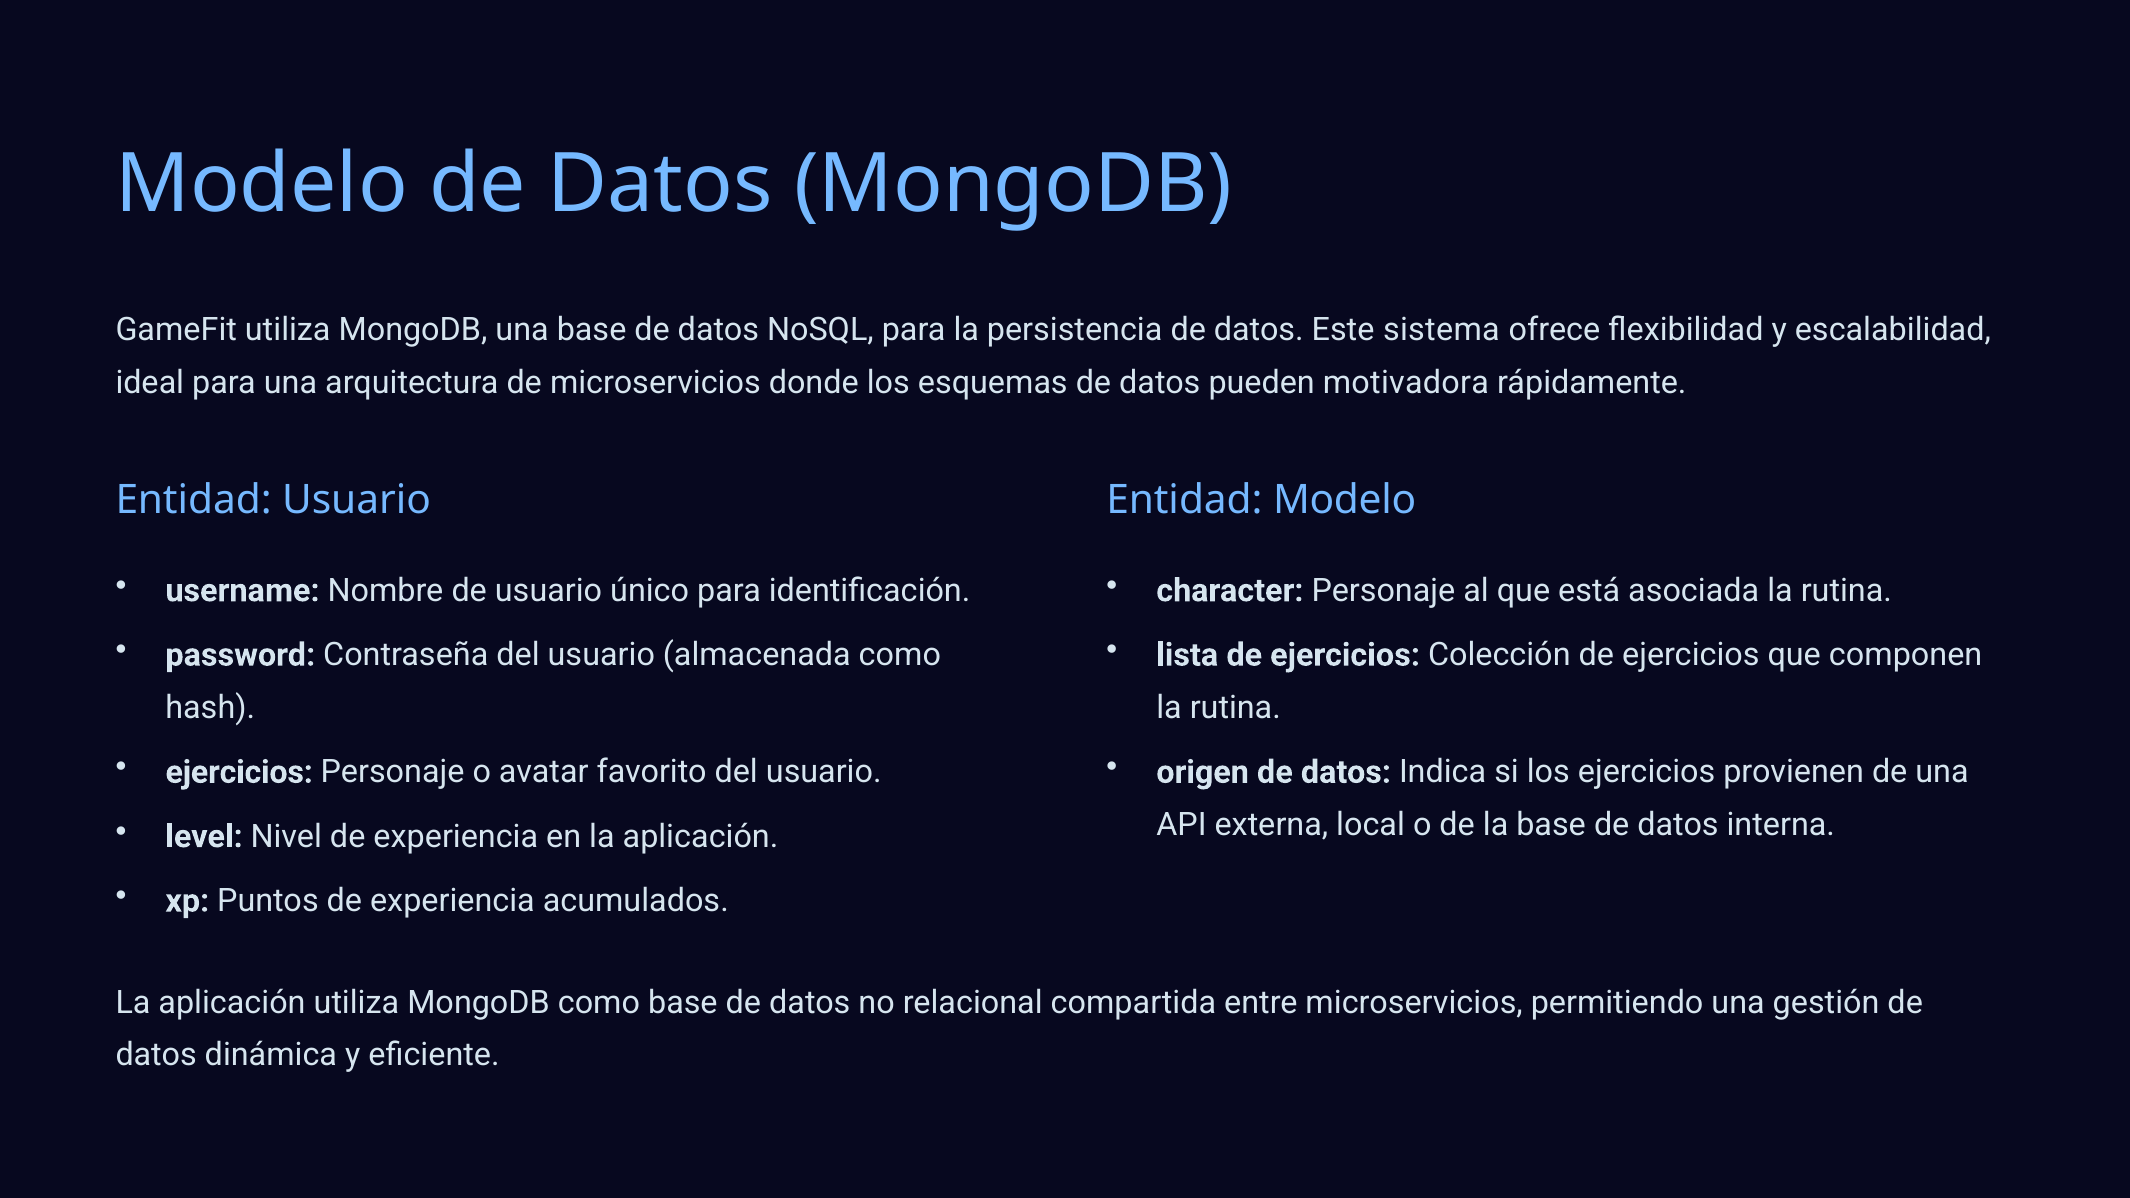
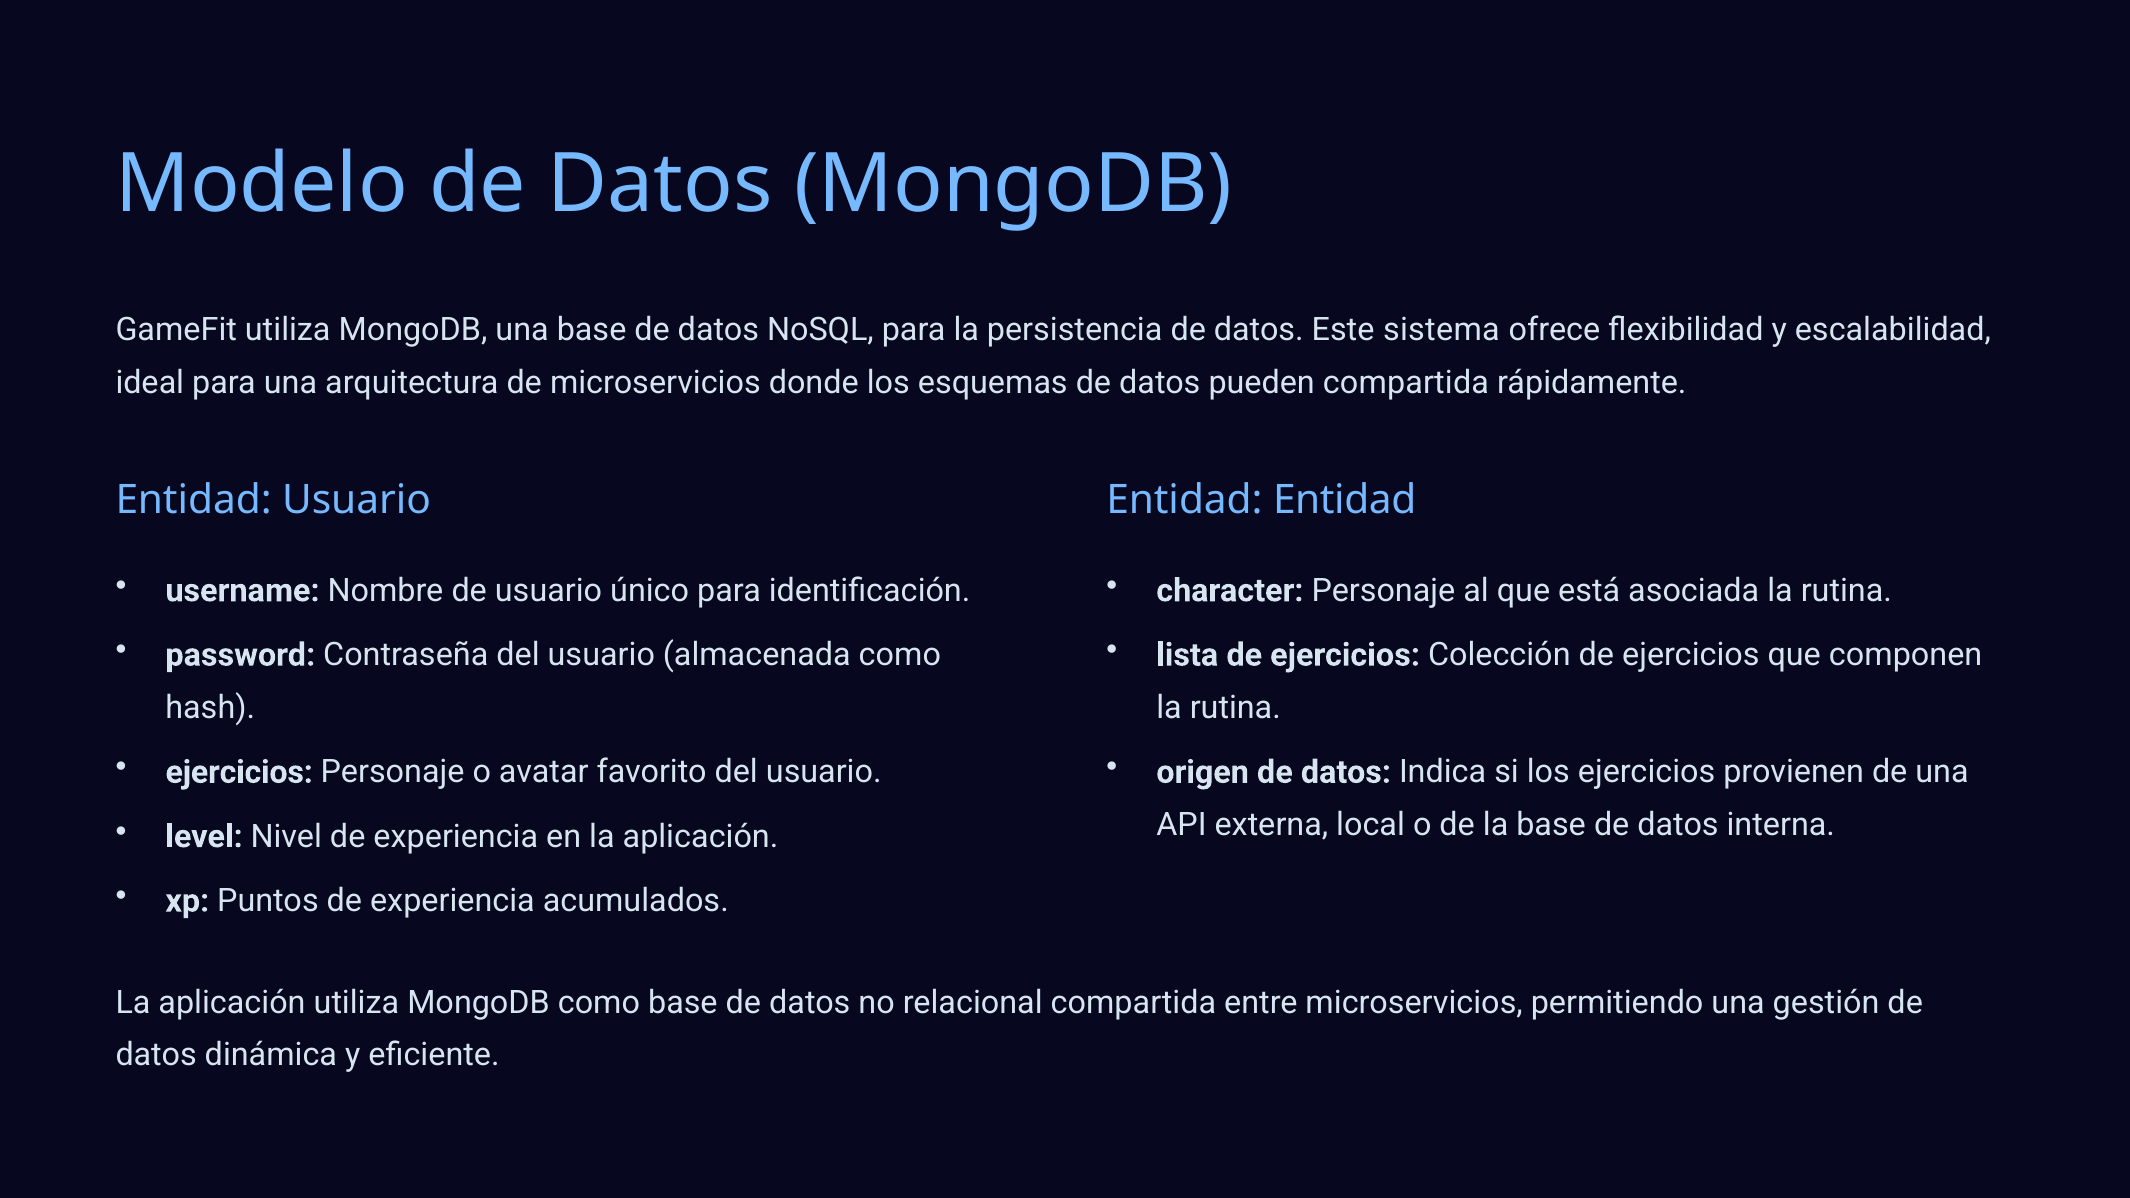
pueden motivadora: motivadora -> compartida (1406, 383)
Entidad Modelo: Modelo -> Entidad (1345, 500)
